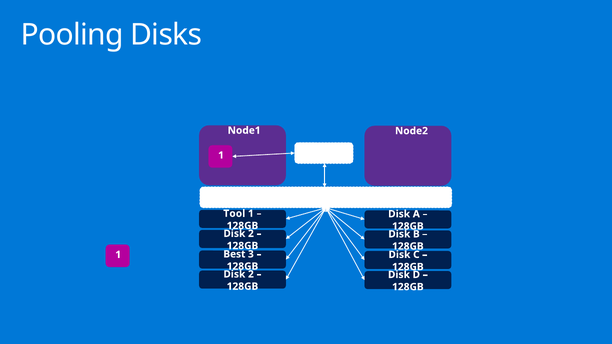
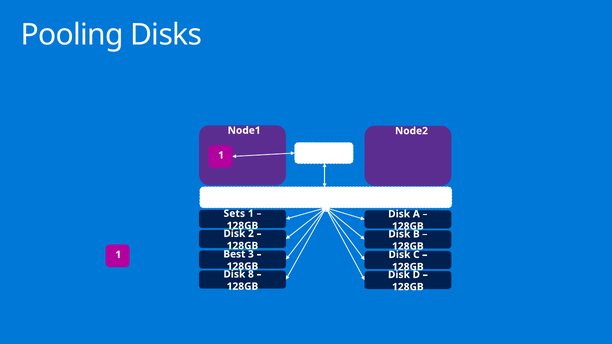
Tool: Tool -> Sets (234, 214)
2: 2 -> 8 (251, 274)
